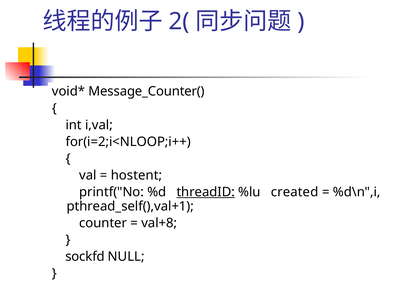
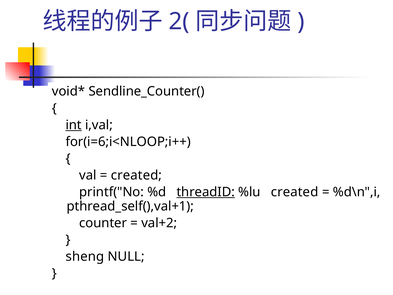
Message_Counter(: Message_Counter( -> Sendline_Counter( (147, 91)
int underline: none -> present (74, 125)
for(i=2;i<NLOOP;i++: for(i=2;i<NLOOP;i++ -> for(i=6;i<NLOOP;i++ (128, 142)
hostent: hostent -> created (136, 175)
val+8: val+8 -> val+2 (159, 223)
sockfd: sockfd -> sheng (85, 256)
